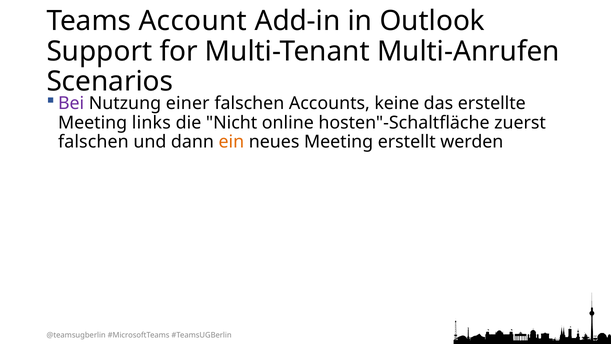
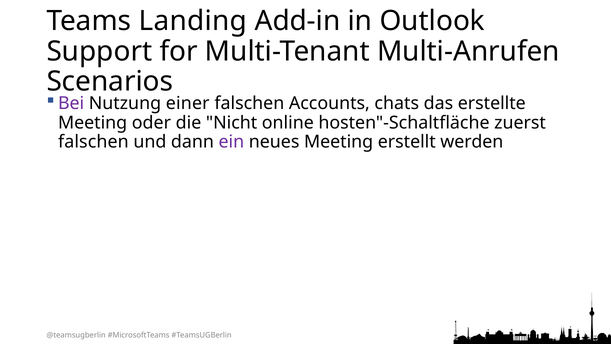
Account: Account -> Landing (193, 21)
keine: keine -> chats (397, 103)
links: links -> oder (151, 123)
ein colour: orange -> purple (231, 142)
